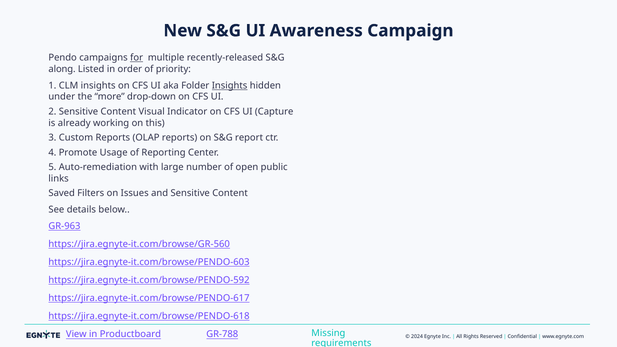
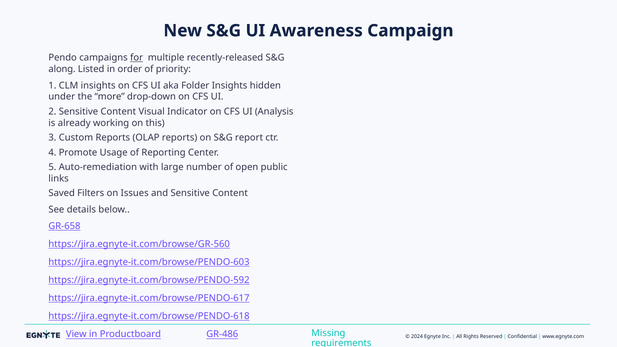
Insights underline: present -> none (230, 86)
Capture: Capture -> Analysis (274, 112)
GR-963: GR-963 -> GR-658 (64, 226)
GR-788: GR-788 -> GR-486 (222, 334)
